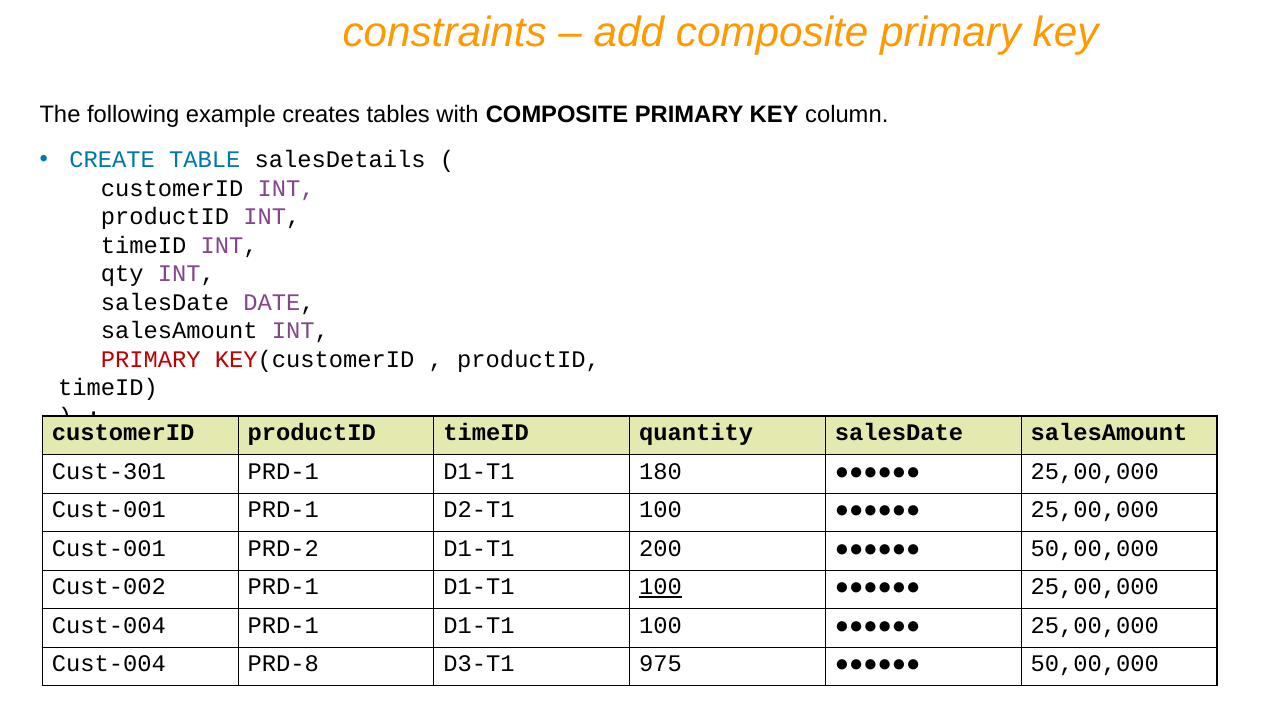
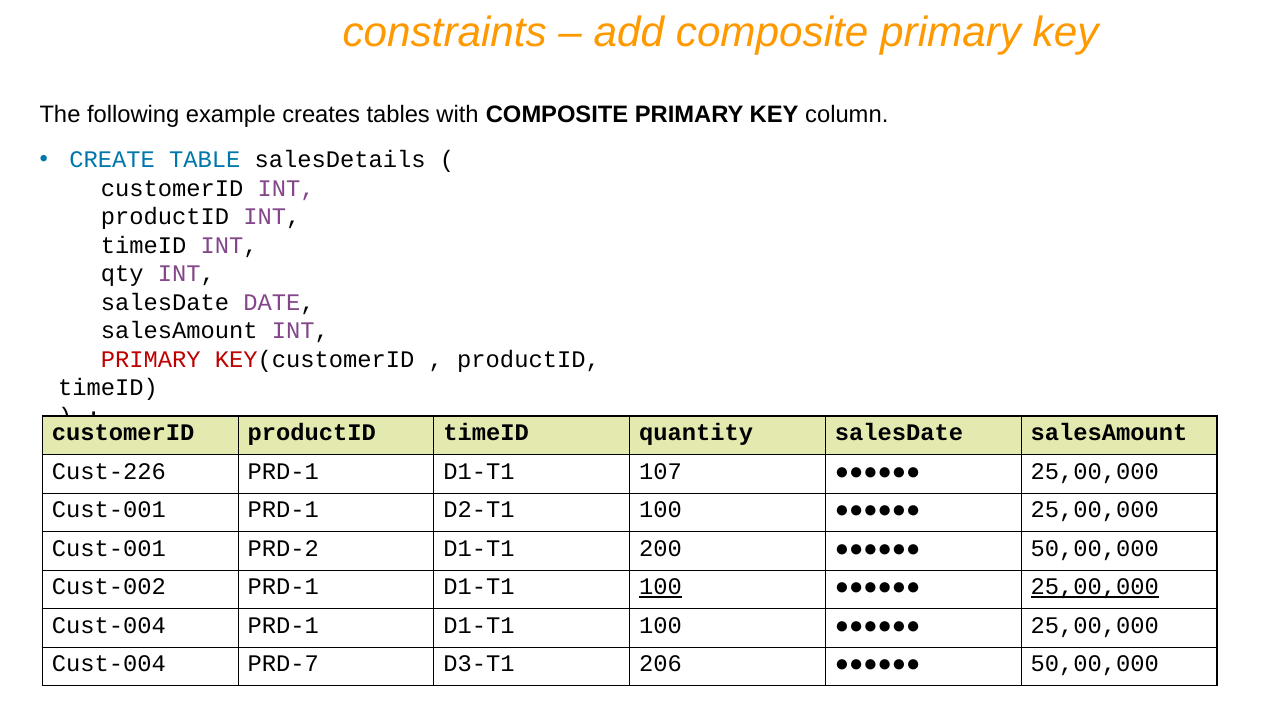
Cust-301: Cust-301 -> Cust-226 (109, 471)
180: 180 -> 107 (661, 471)
25,00,000 underline: none -> present (1095, 587)
PRD-8: PRD-8 -> PRD-7 (283, 664)
975: 975 -> 206 (661, 664)
